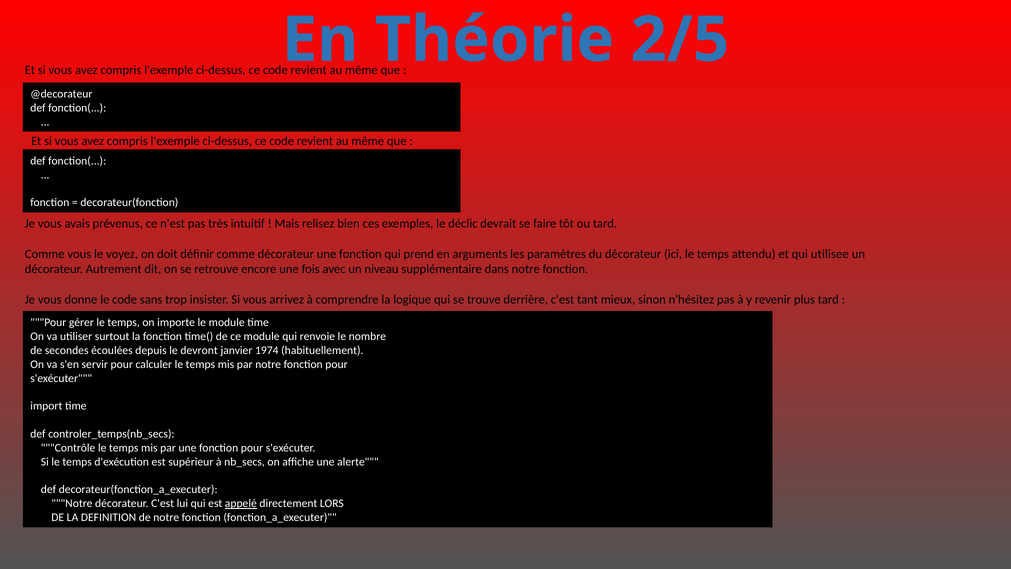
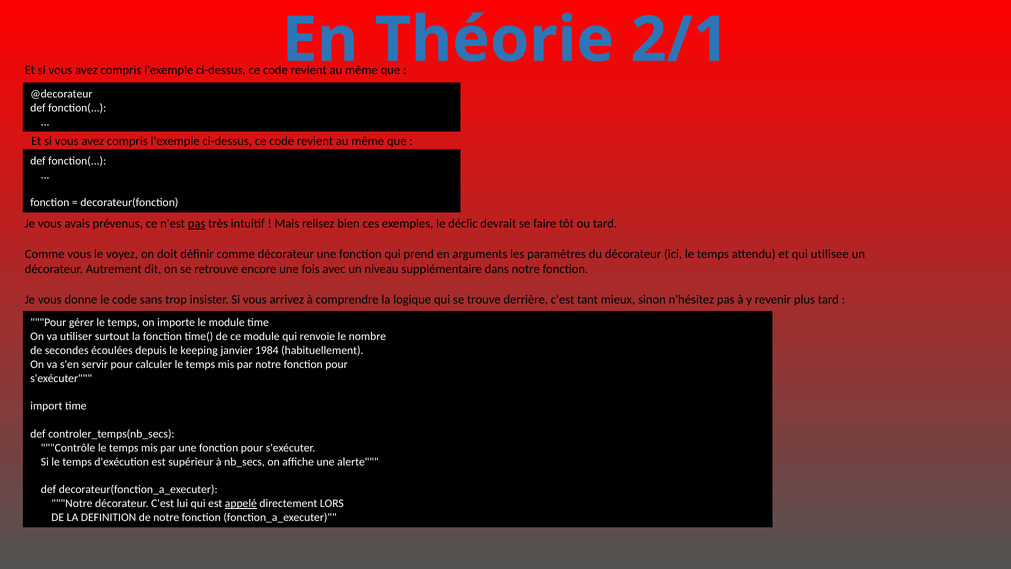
2/5: 2/5 -> 2/1 (680, 40)
pas underline: none -> present (197, 224)
devront: devront -> keeping (199, 350)
1974: 1974 -> 1984 (267, 350)
